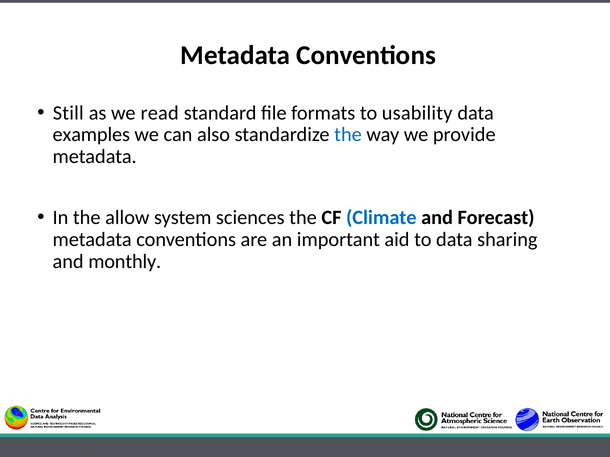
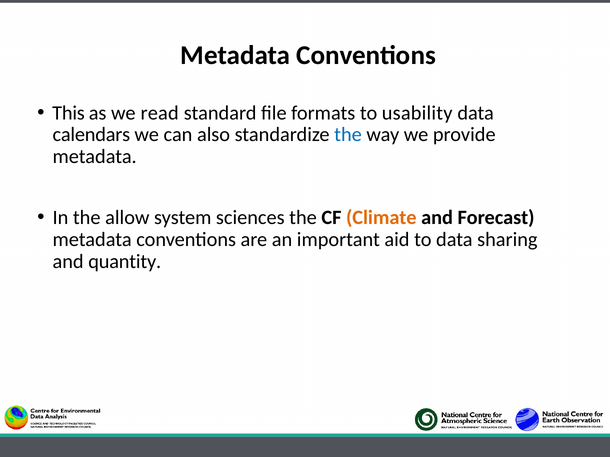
Still: Still -> This (68, 113)
examples: examples -> calendars (91, 135)
Climate colour: blue -> orange (381, 218)
monthly: monthly -> quantity (125, 262)
